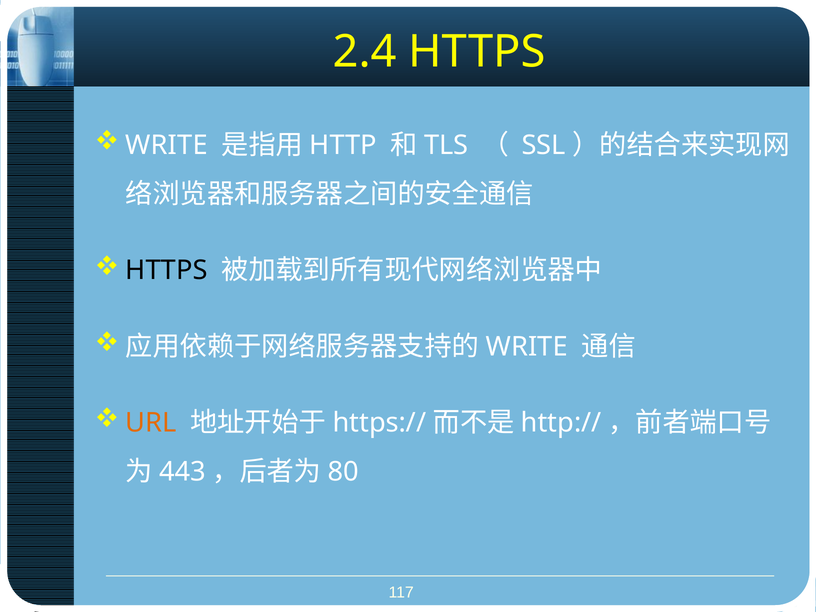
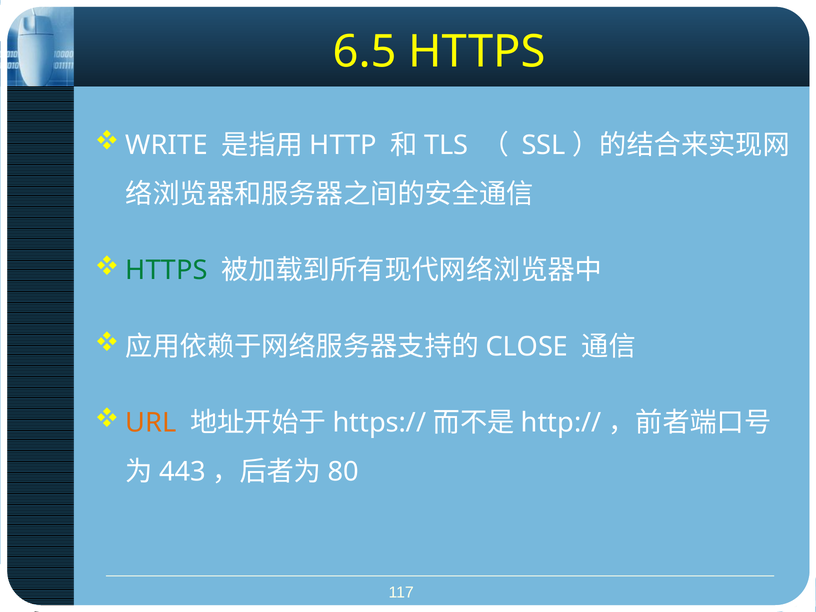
2.4: 2.4 -> 6.5 (365, 52)
HTTPS colour: black -> green (167, 271)
WRITE: WRITE -> CLOSE (527, 347)
